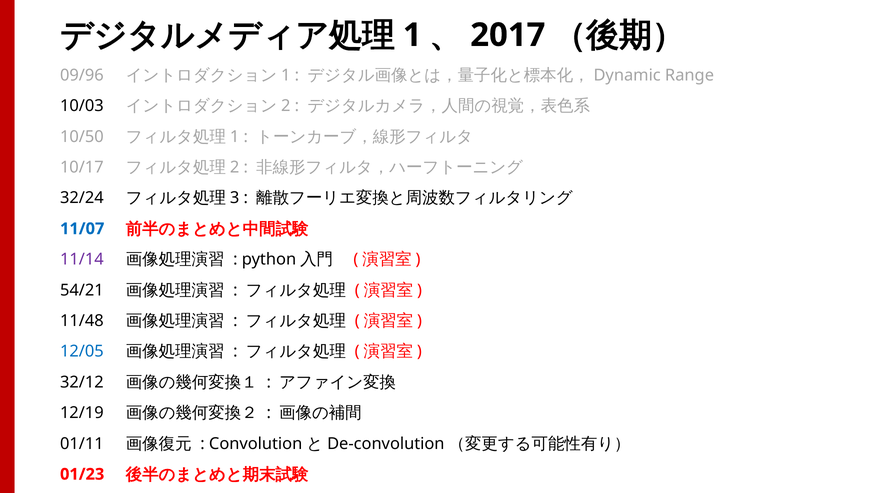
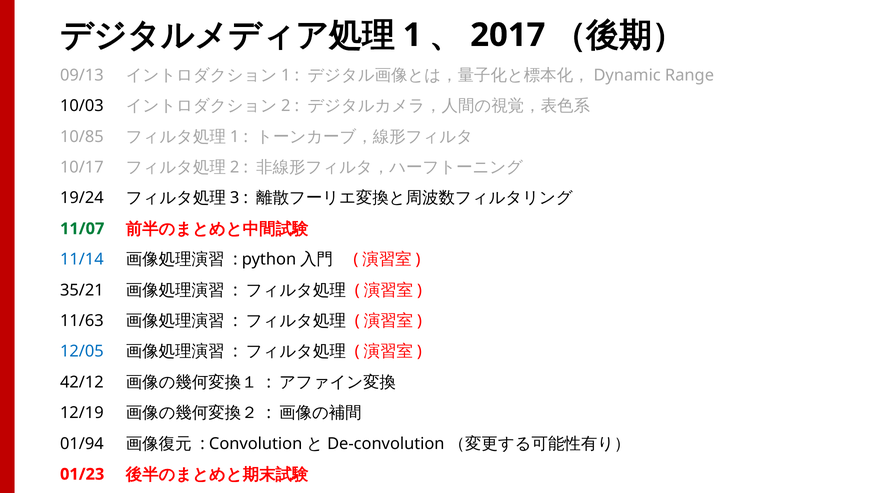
09/96: 09/96 -> 09/13 (82, 75)
10/50: 10/50 -> 10/85 (82, 137)
32/24: 32/24 -> 19/24 (82, 198)
11/07 colour: blue -> green (82, 229)
11/14 colour: purple -> blue (82, 260)
54/21: 54/21 -> 35/21 (82, 290)
11/48: 11/48 -> 11/63 (82, 321)
32/12: 32/12 -> 42/12 (82, 382)
01/11: 01/11 -> 01/94 (82, 444)
